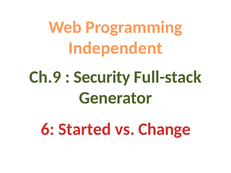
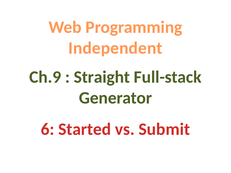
Security: Security -> Straight (102, 77)
Change: Change -> Submit (164, 129)
